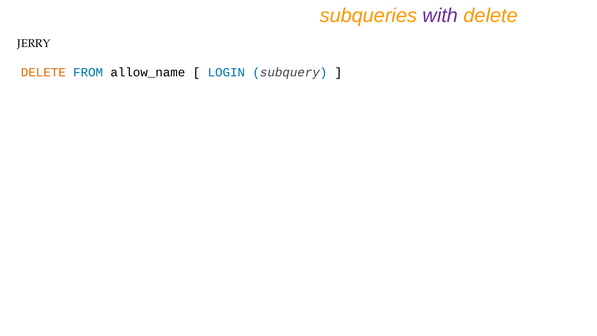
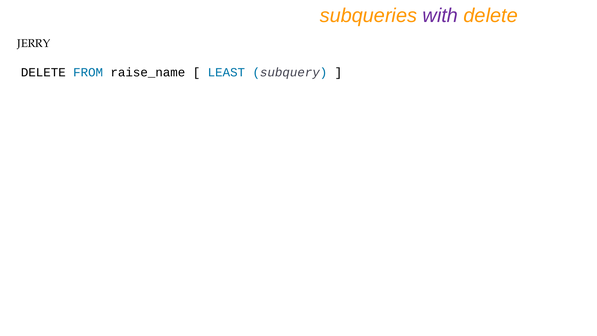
DELETE colour: orange -> black (43, 72)
allow_name: allow_name -> raise_name (148, 72)
LOGIN: LOGIN -> LEAST (226, 72)
